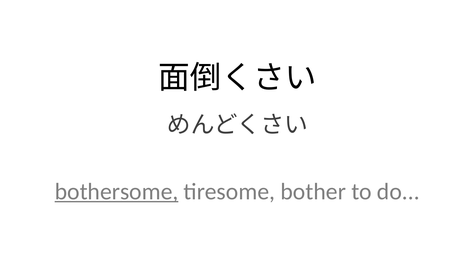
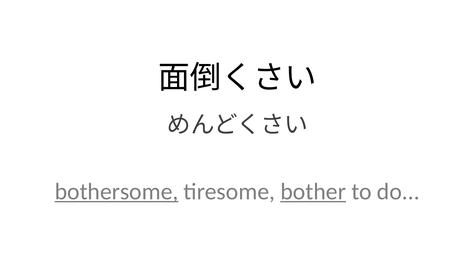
bother underline: none -> present (313, 192)
